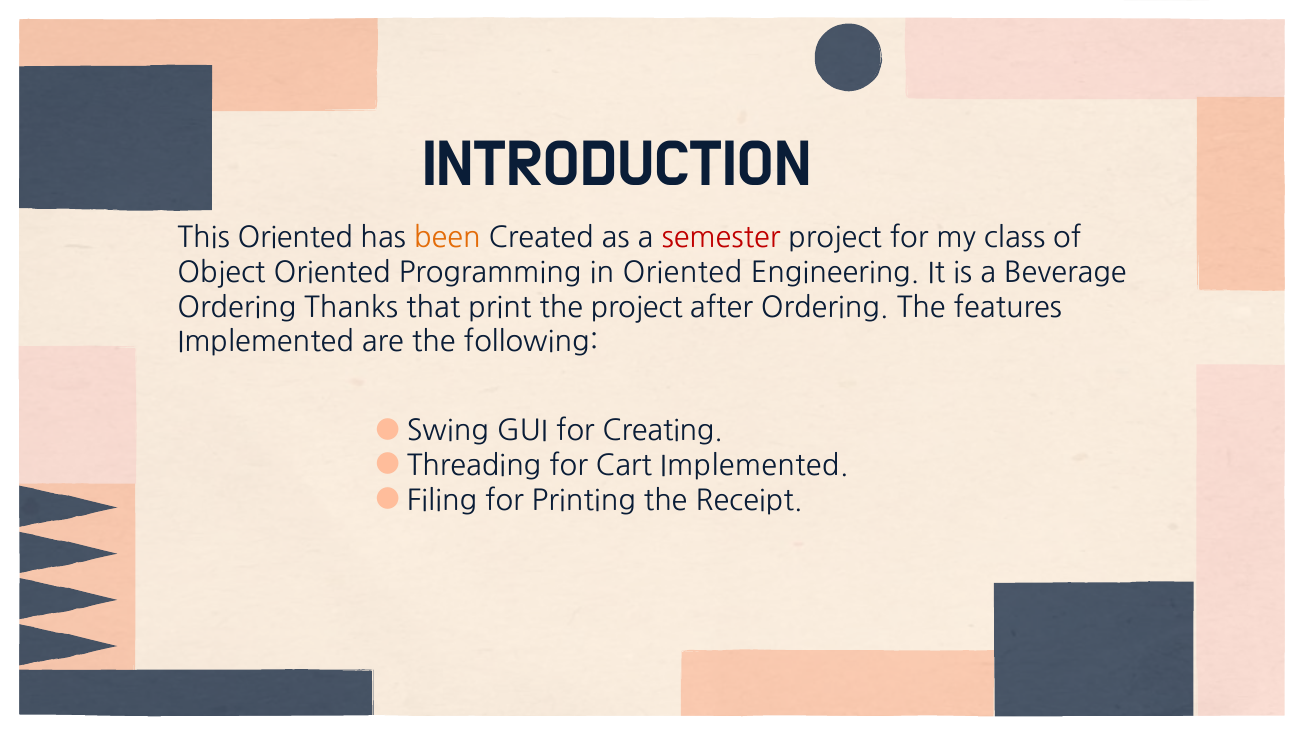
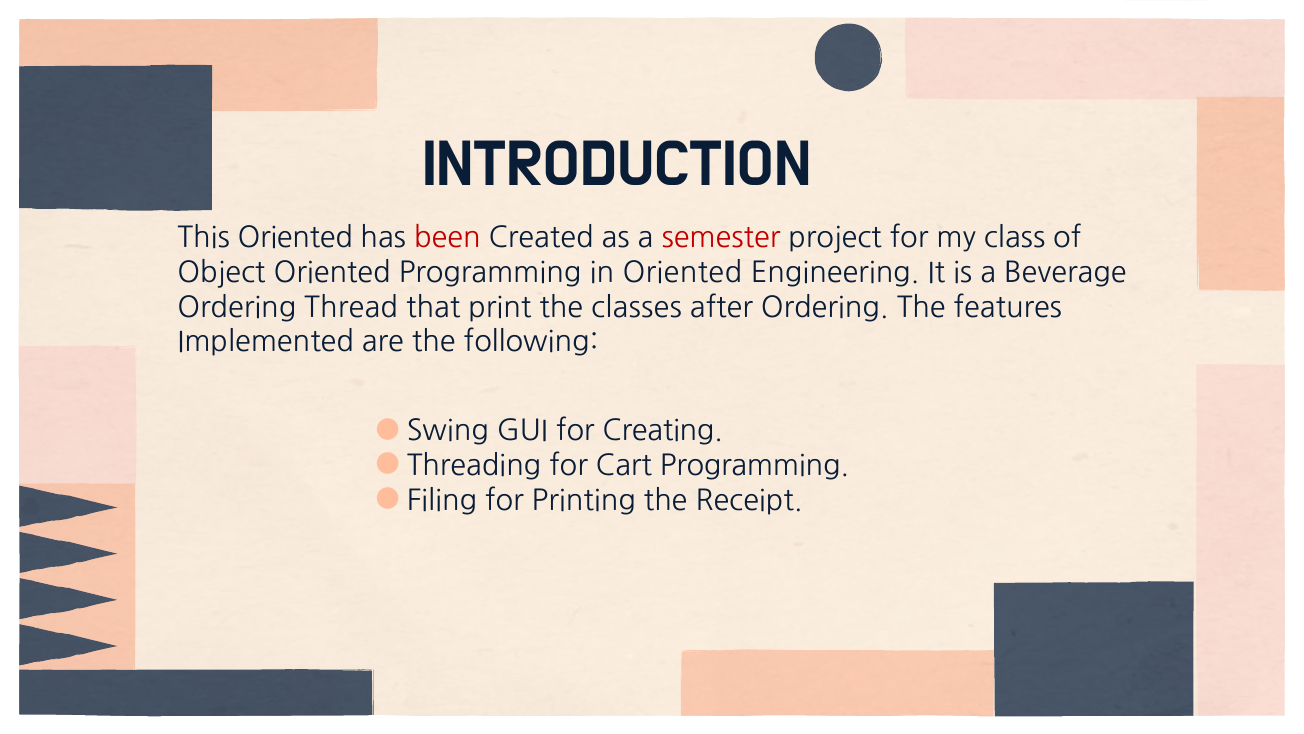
been colour: orange -> red (447, 238)
Thanks: Thanks -> Thread (351, 307)
the project: project -> classes (636, 307)
Cart Implemented: Implemented -> Programming (754, 465)
